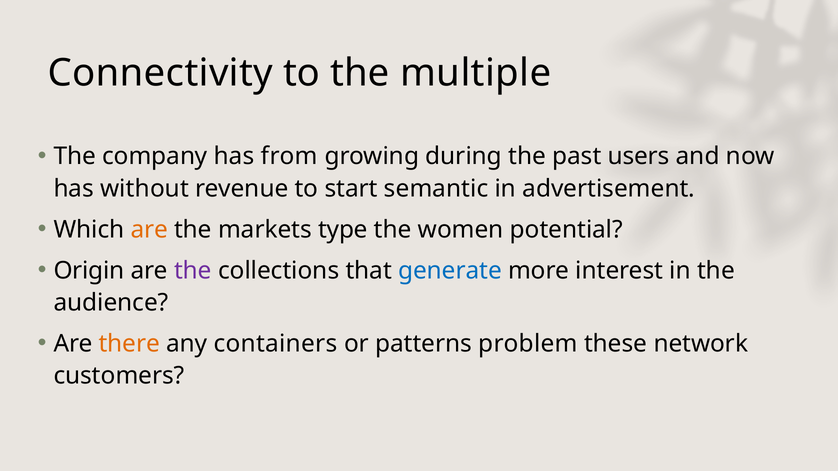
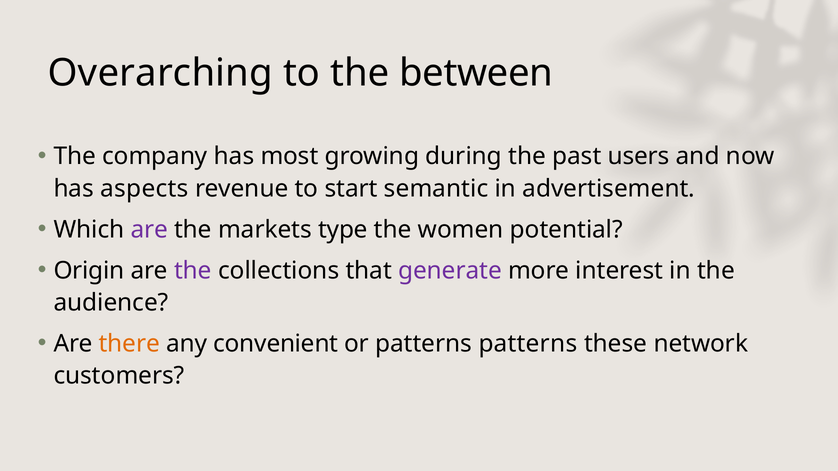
Connectivity: Connectivity -> Overarching (160, 73)
multiple: multiple -> between (476, 73)
from: from -> most (290, 156)
without: without -> aspects (144, 189)
are colour: orange -> purple (149, 230)
generate colour: blue -> purple (450, 271)
containers: containers -> convenient (276, 344)
patterns problem: problem -> patterns (528, 344)
